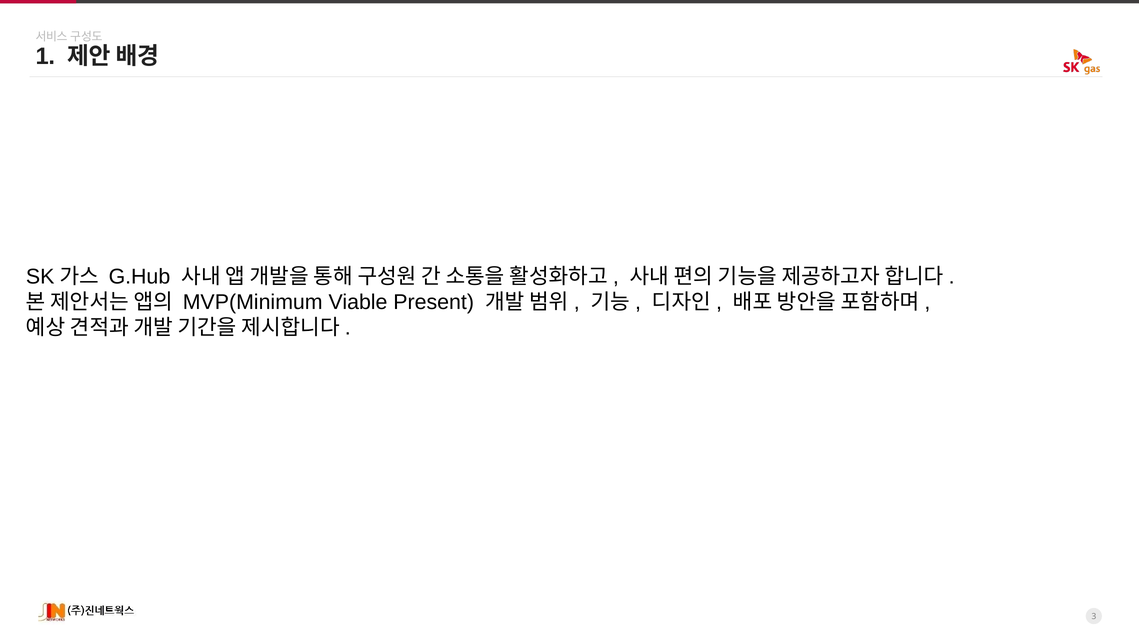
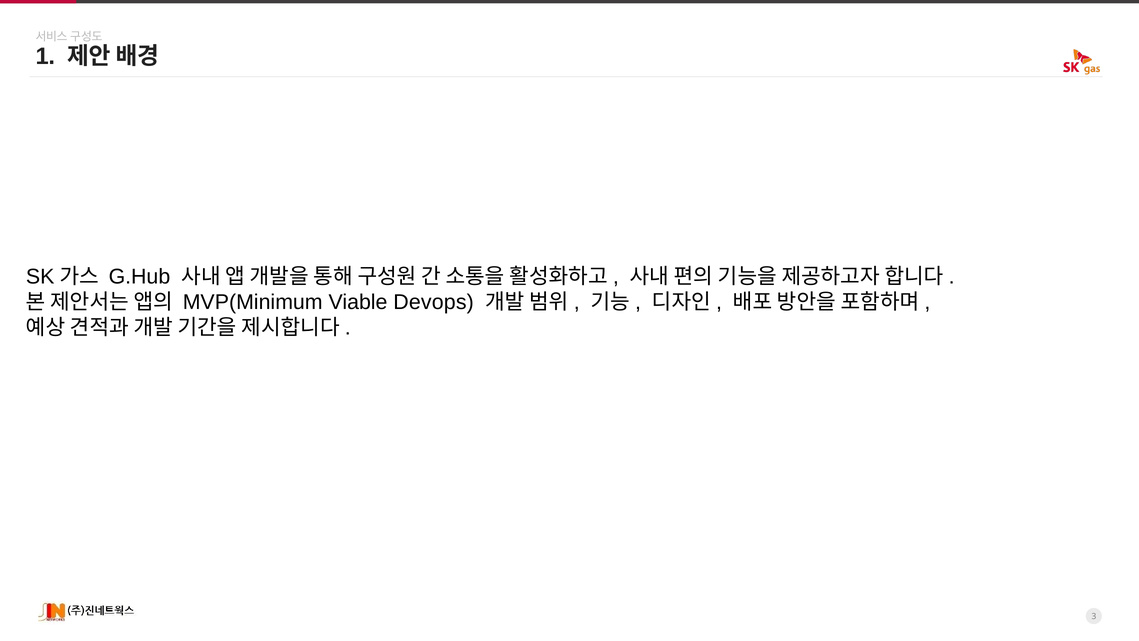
Present: Present -> Devops (434, 302)
